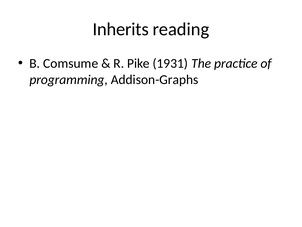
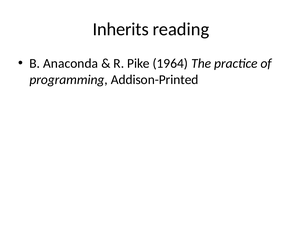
Comsume: Comsume -> Anaconda (71, 63)
1931: 1931 -> 1964 (170, 63)
Addison-Graphs: Addison-Graphs -> Addison-Printed (155, 79)
